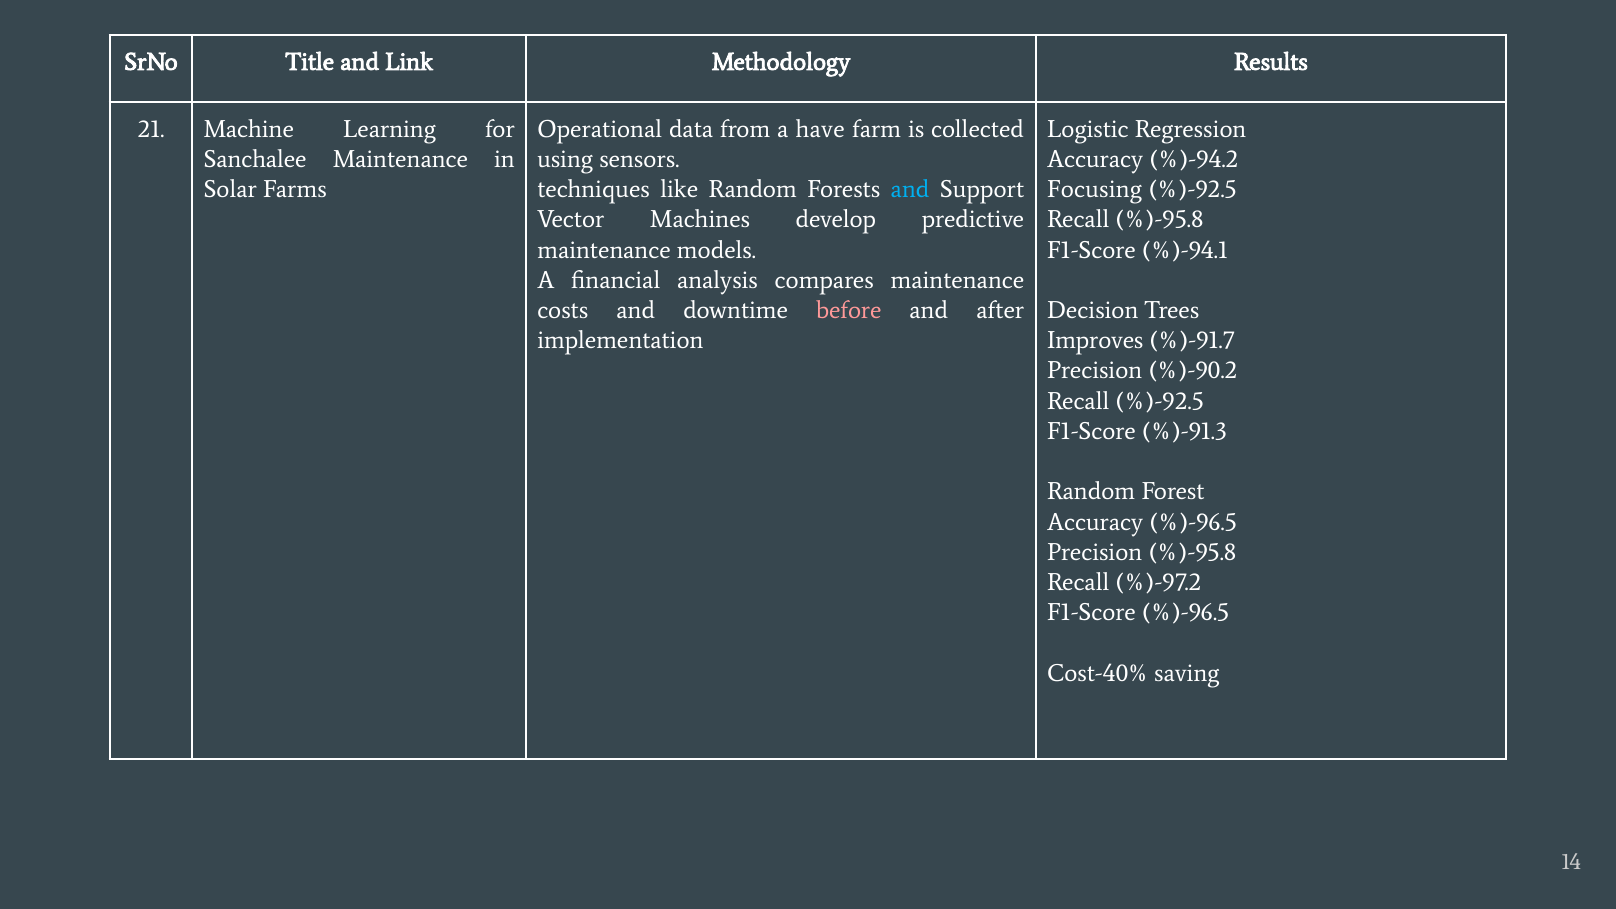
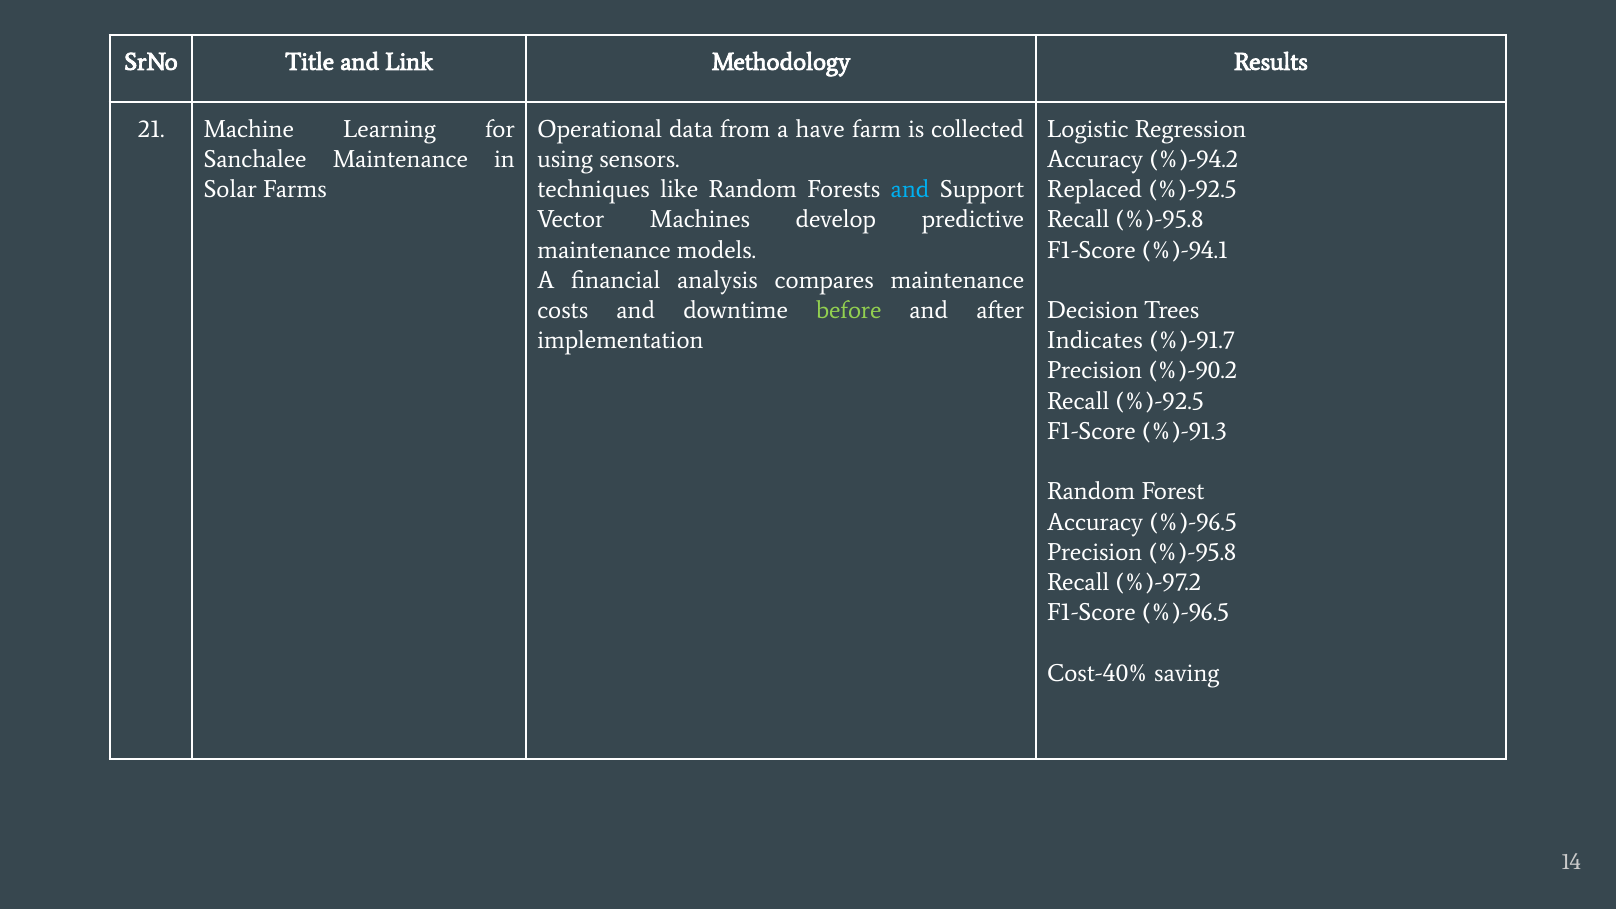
Focusing: Focusing -> Replaced (1095, 189)
before colour: pink -> light green (849, 310)
Improves: Improves -> Indicates (1095, 341)
